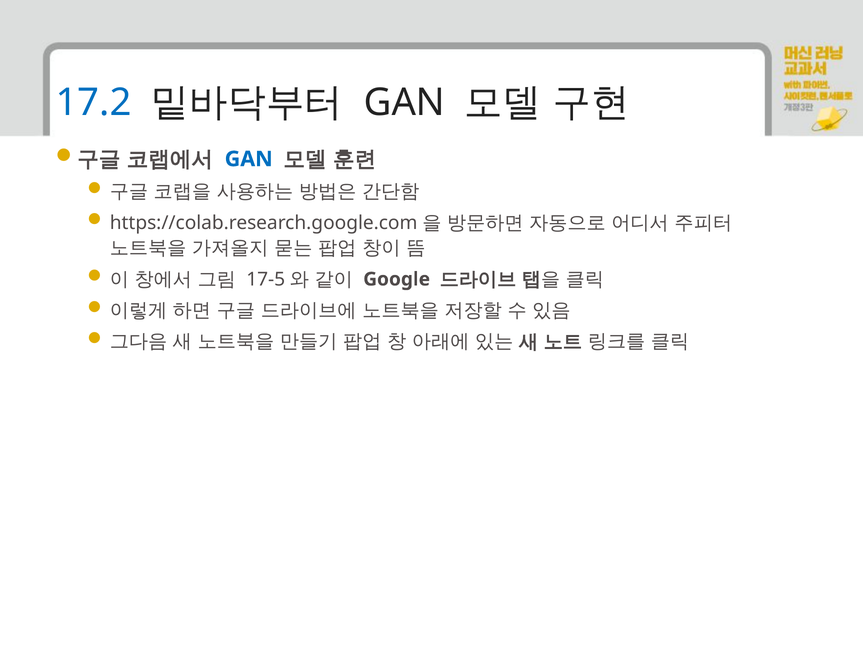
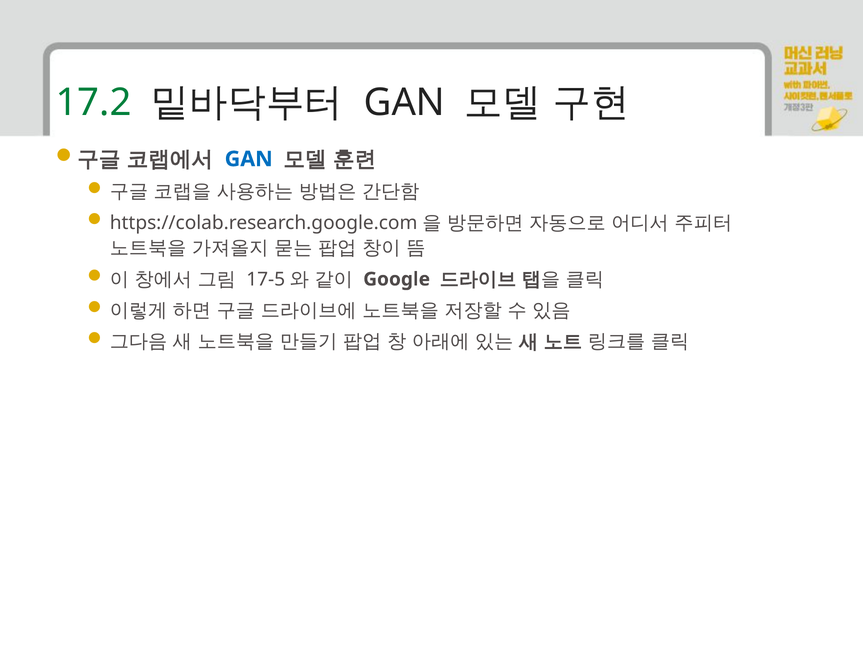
17.2 colour: blue -> green (94, 103)
